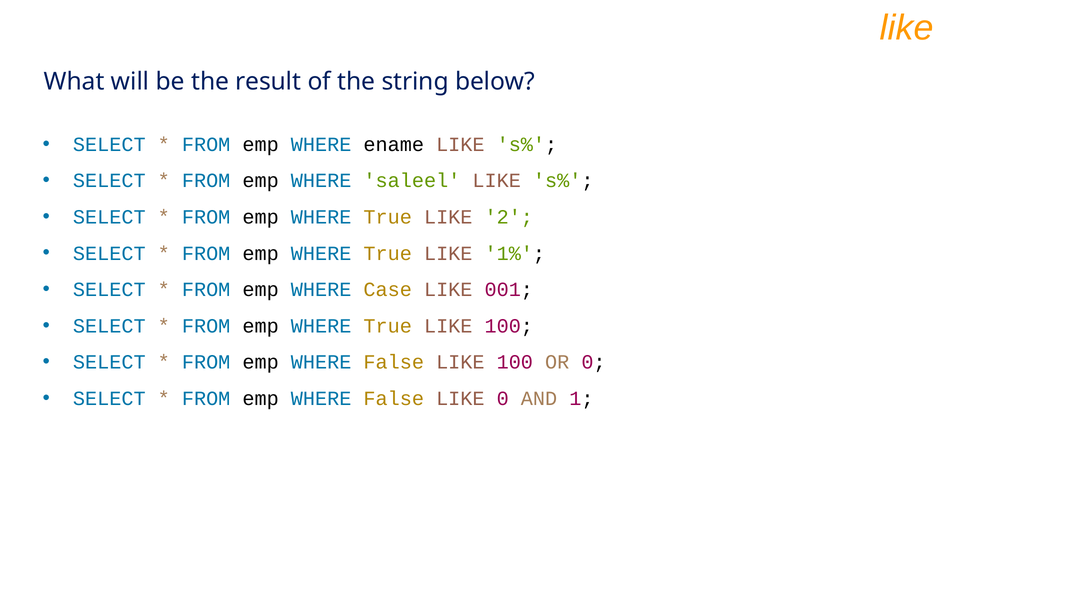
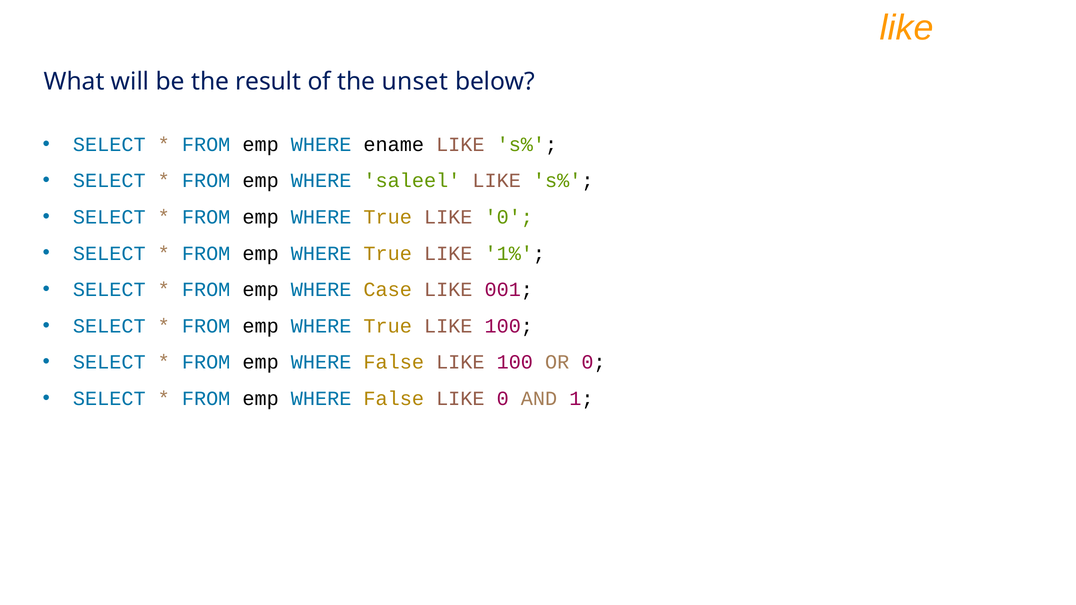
string: string -> unset (415, 82)
True LIKE 2: 2 -> 0 (509, 217)
